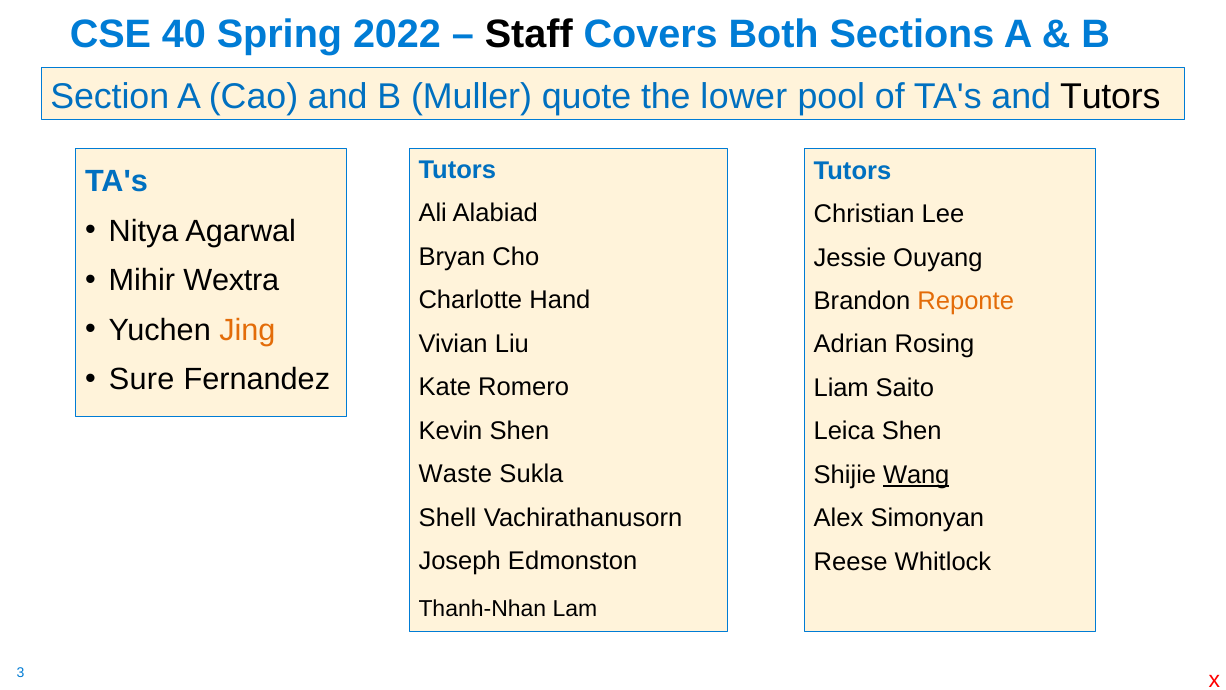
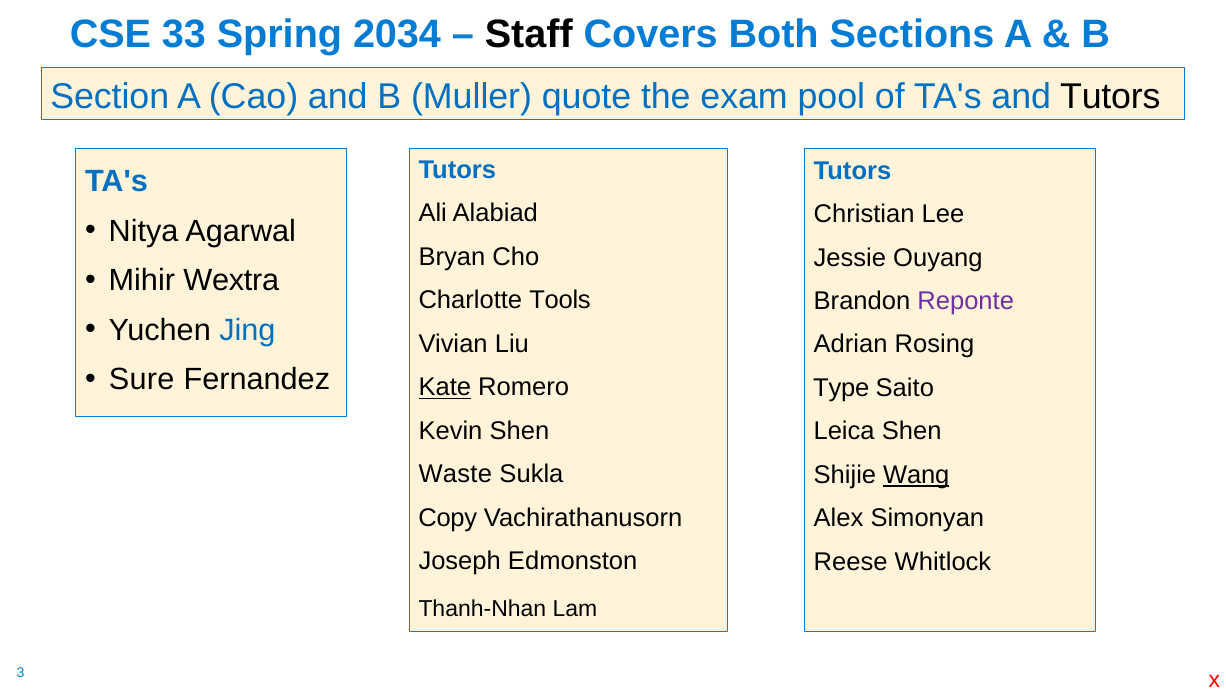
40: 40 -> 33 (184, 34)
2022: 2022 -> 2034 (397, 34)
lower: lower -> exam (744, 96)
Hand: Hand -> Tools (560, 300)
Reponte colour: orange -> purple (966, 301)
Jing colour: orange -> blue (247, 330)
Kate underline: none -> present (445, 387)
Liam: Liam -> Type (841, 388)
Shell: Shell -> Copy (448, 517)
